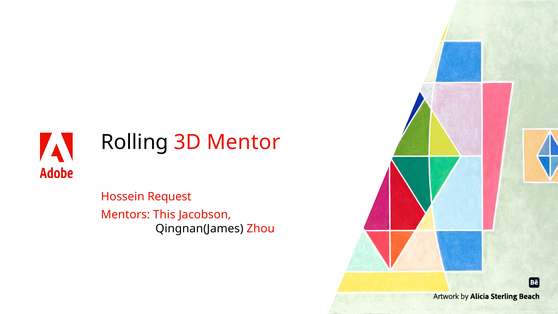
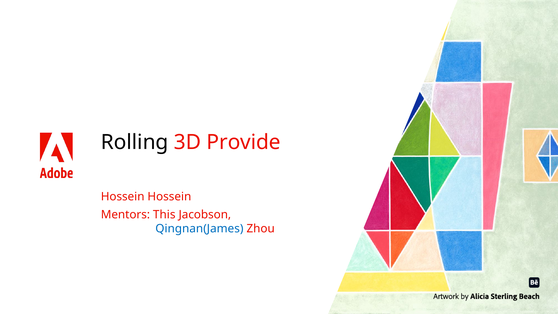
Mentor: Mentor -> Provide (244, 142)
Hossein Request: Request -> Hossein (169, 197)
Qingnan(James colour: black -> blue (199, 229)
